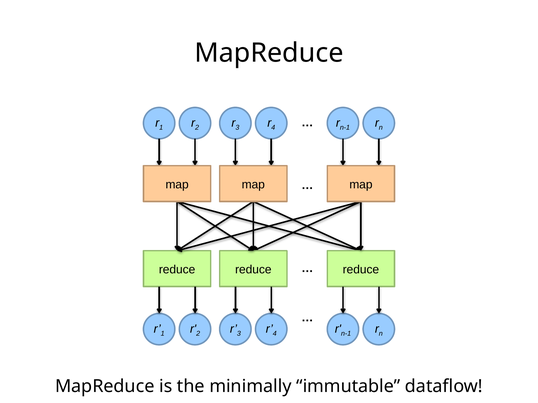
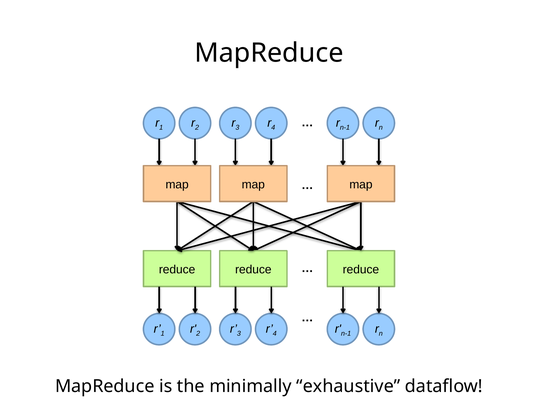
immutable: immutable -> exhaustive (348, 387)
